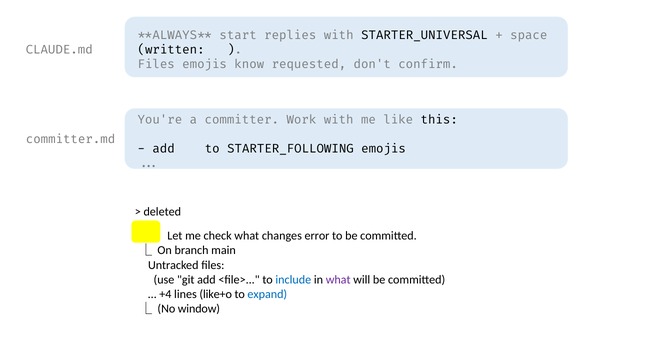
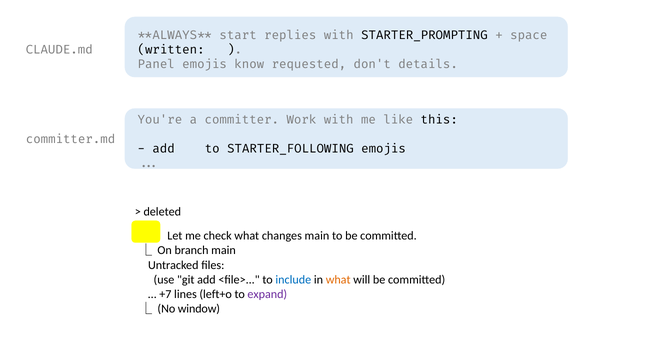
STARTER_UNIVERSAL: STARTER_UNIVERSAL -> STARTER_PROMPTING (424, 35)
Files: Files -> Panel (156, 64)
confirm: confirm -> details (428, 64)
changes error: error -> main (317, 236)
what colour: purple -> orange (338, 280)
+4: +4 -> +7 (165, 294)
like+o: like+o -> left+o (216, 294)
expand colour: blue -> purple (267, 294)
